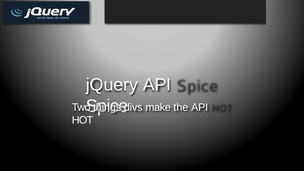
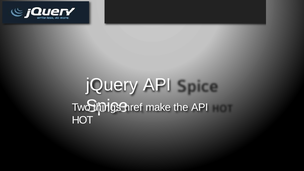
divs: divs -> href (133, 107)
